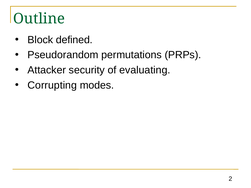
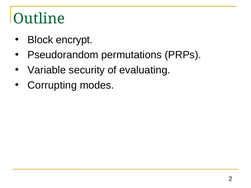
defined: defined -> encrypt (74, 40)
Attacker: Attacker -> Variable (47, 70)
